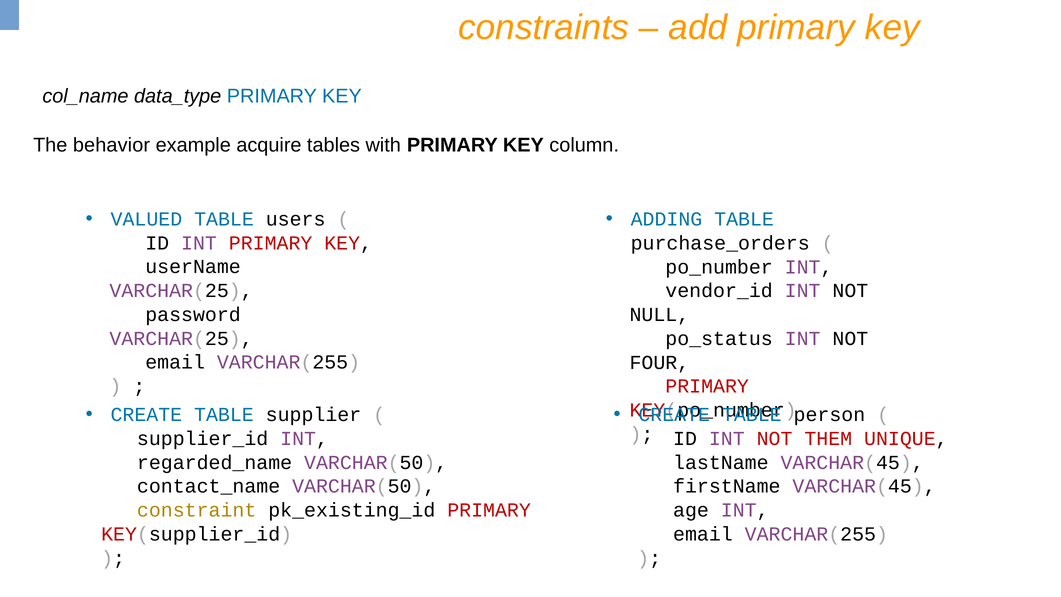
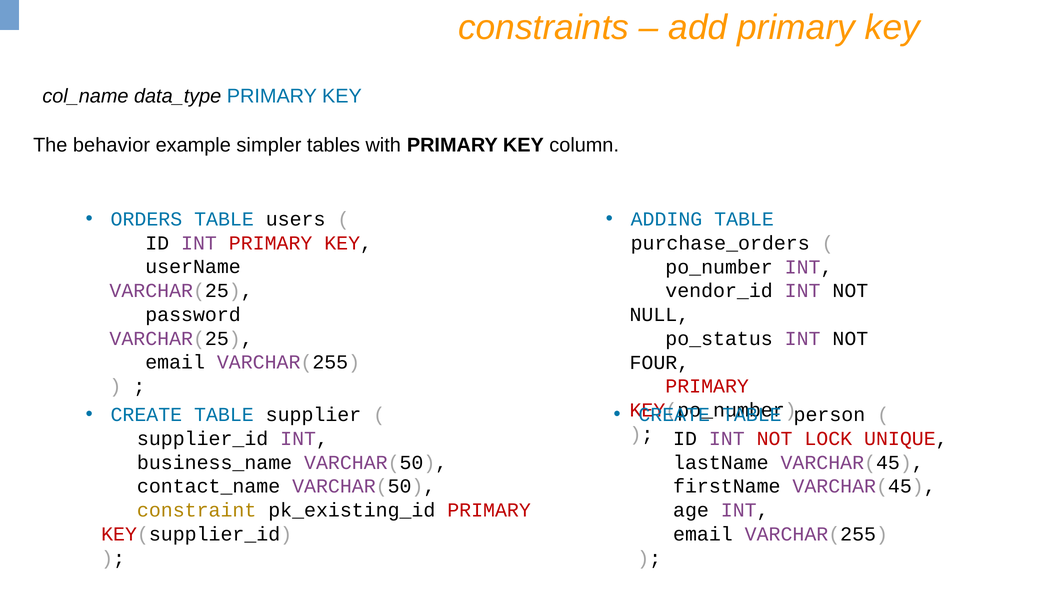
acquire: acquire -> simpler (269, 145)
VALUED: VALUED -> ORDERS (146, 219)
THEM: THEM -> LOCK (828, 438)
regarded_name: regarded_name -> business_name (215, 462)
